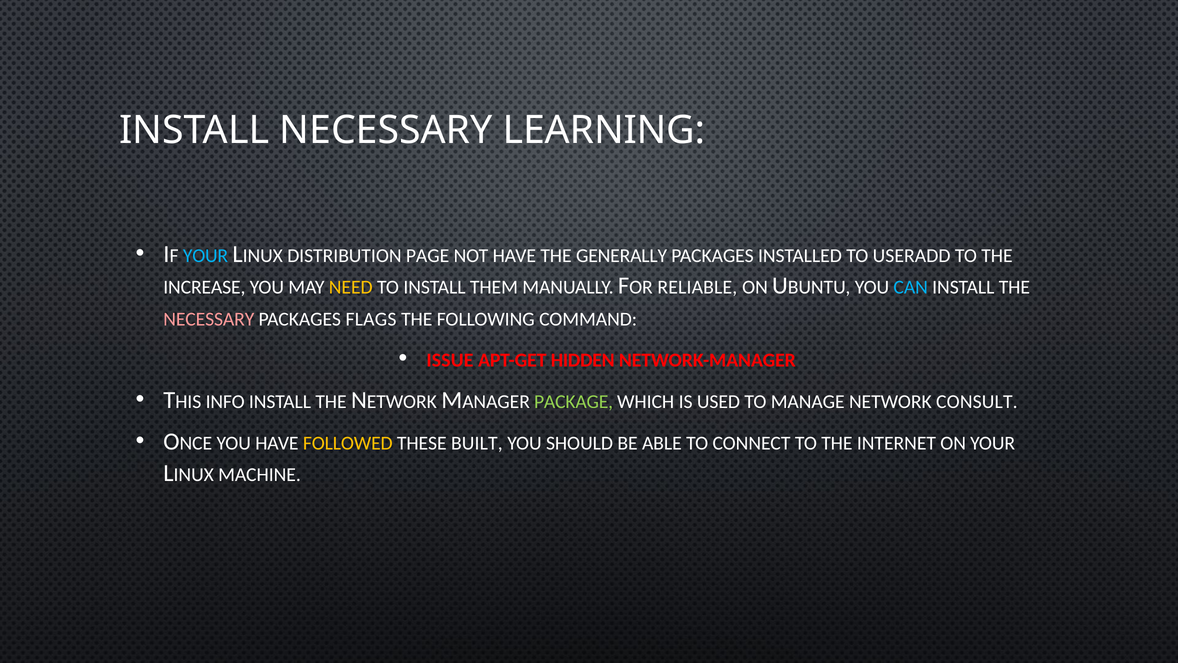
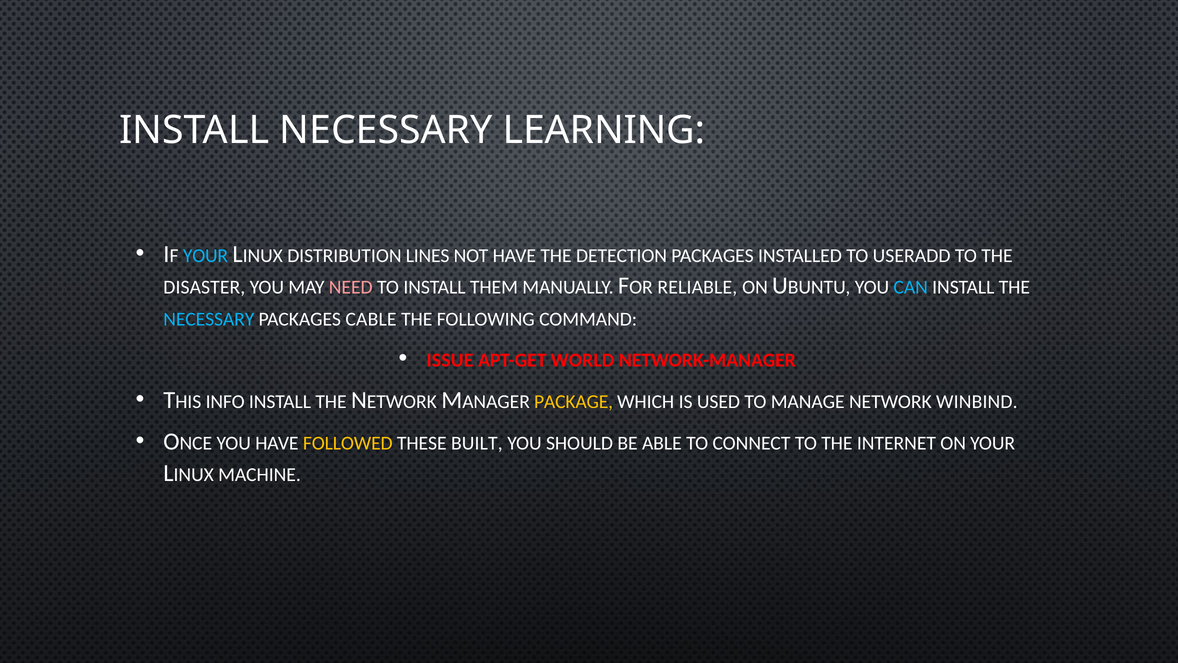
PAGE: PAGE -> LINES (428, 256)
GENERALLY: GENERALLY -> DETECTION (622, 256)
INCREASE: INCREASE -> DISASTER (204, 287)
NEED colour: yellow -> pink (351, 287)
NECESSARY colour: pink -> light blue (209, 319)
FLAGS: FLAGS -> CABLE (371, 319)
HIDDEN: HIDDEN -> WORLD (583, 360)
PACKAGE colour: light green -> yellow (574, 402)
CONSULT: CONSULT -> WINBIND (977, 402)
